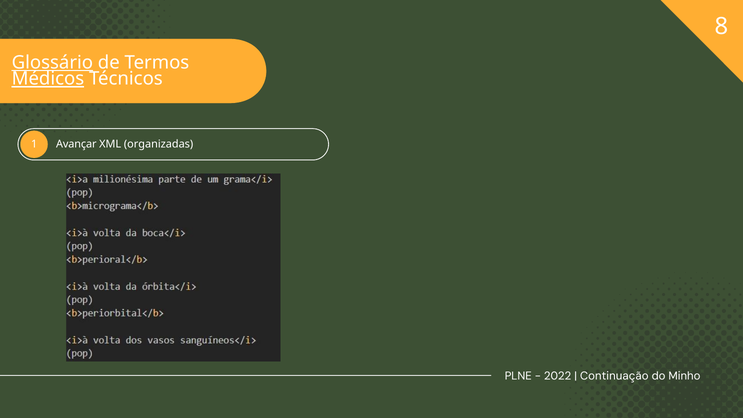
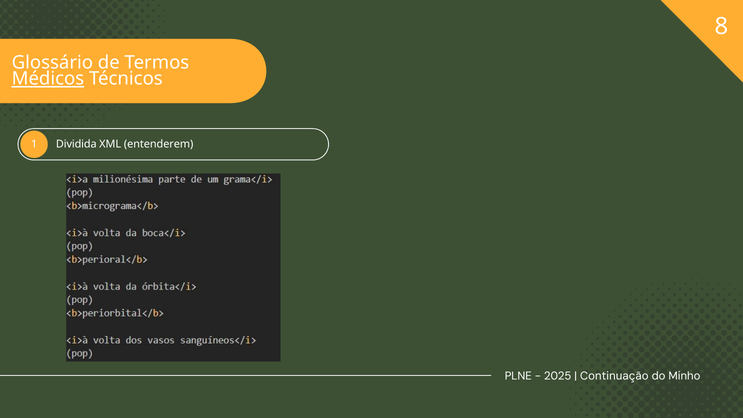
Glossário underline: present -> none (52, 63)
Avançar: Avançar -> Dividida (76, 144)
organizadas: organizadas -> entenderem (159, 144)
2022: 2022 -> 2025 (558, 376)
